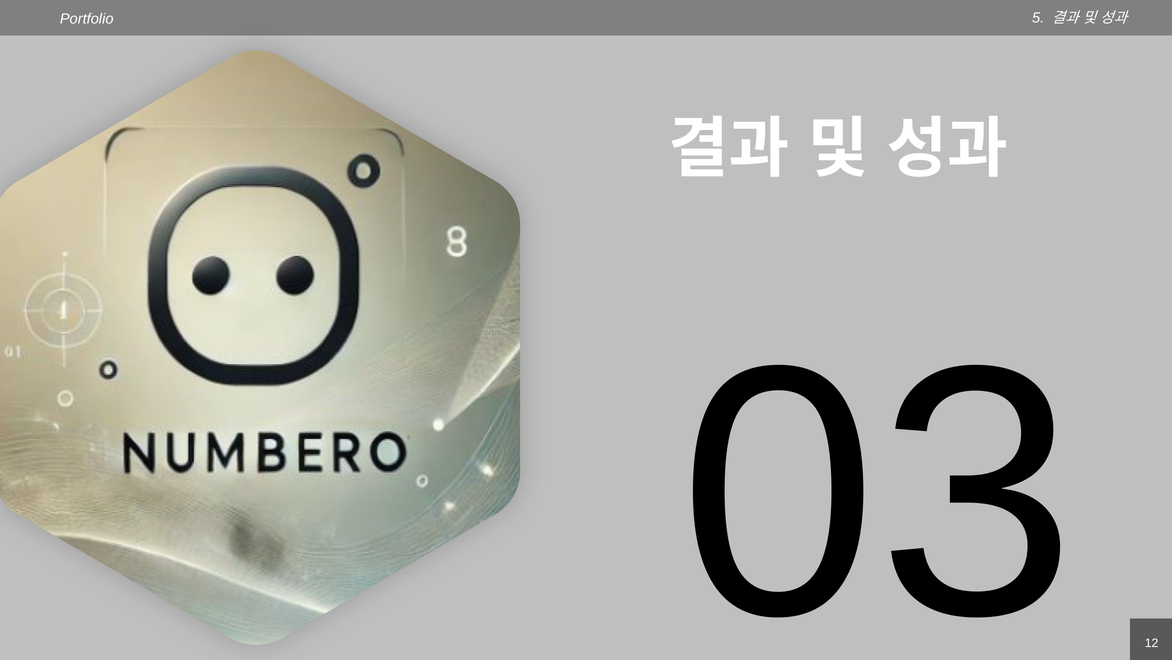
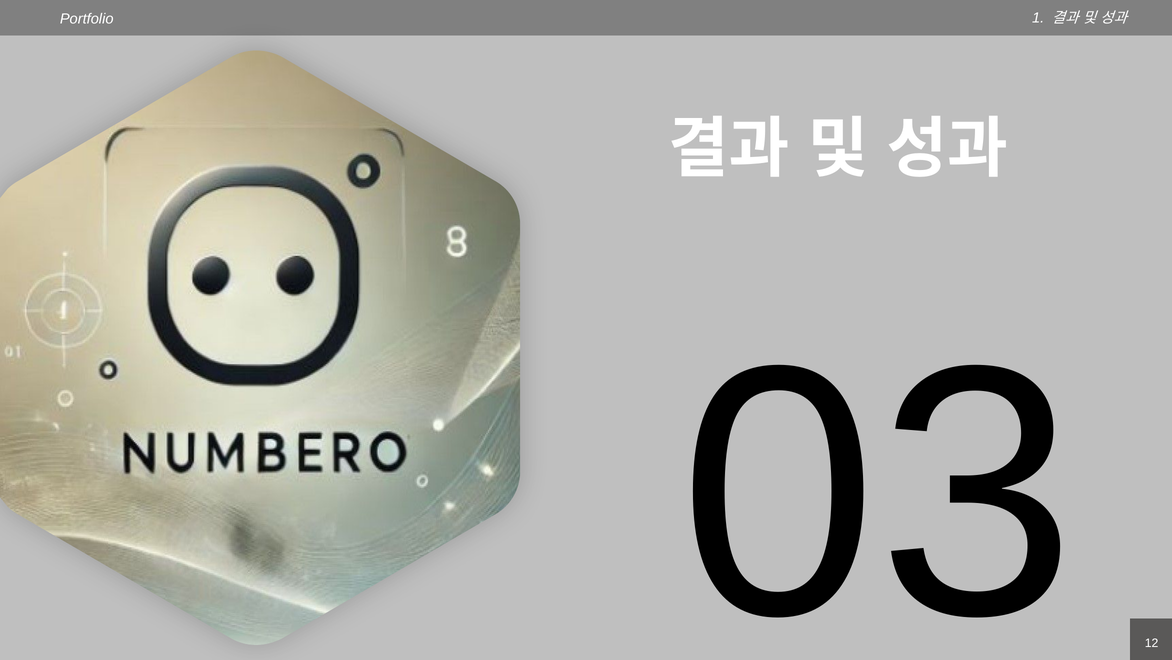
5: 5 -> 1 (1038, 18)
